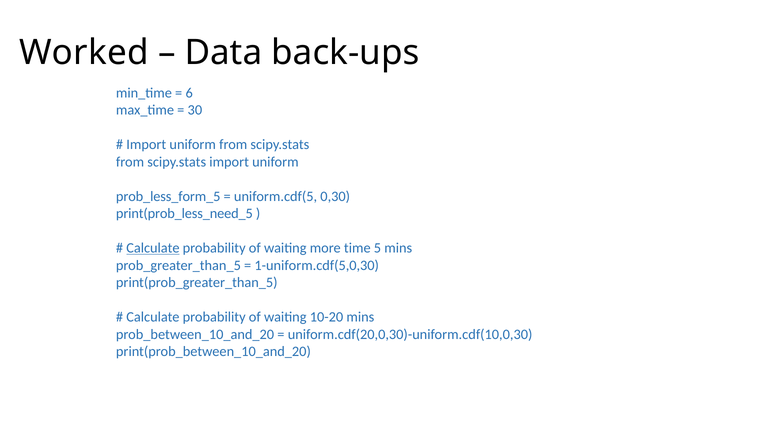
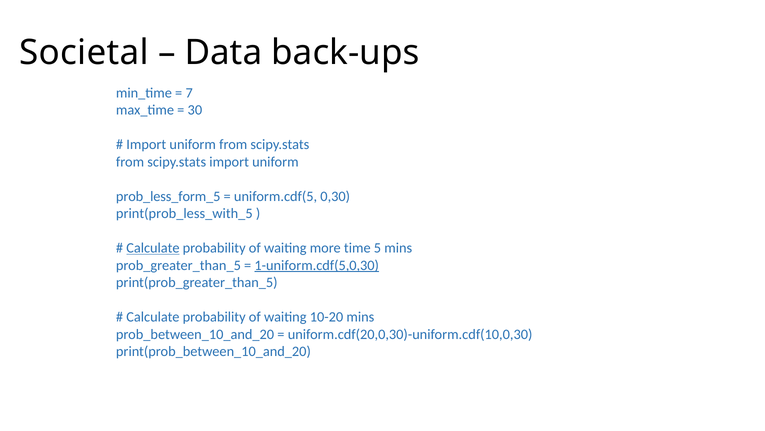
Worked: Worked -> Societal (84, 52)
6: 6 -> 7 (189, 93)
print(prob_less_need_5: print(prob_less_need_5 -> print(prob_less_with_5 (184, 213)
1-uniform.cdf(5,0,30 underline: none -> present (317, 265)
